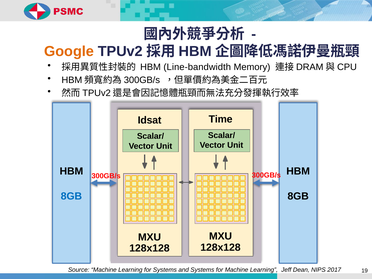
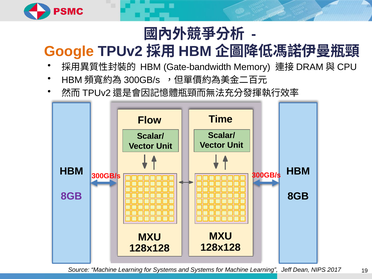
Line-bandwidth: Line-bandwidth -> Gate-bandwidth (197, 67)
Idsat: Idsat -> Flow (149, 120)
8GB colour: blue -> purple (71, 196)
